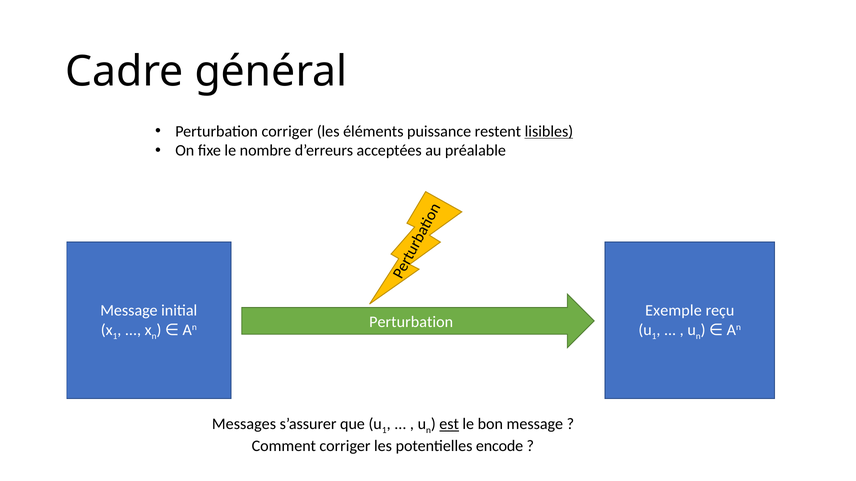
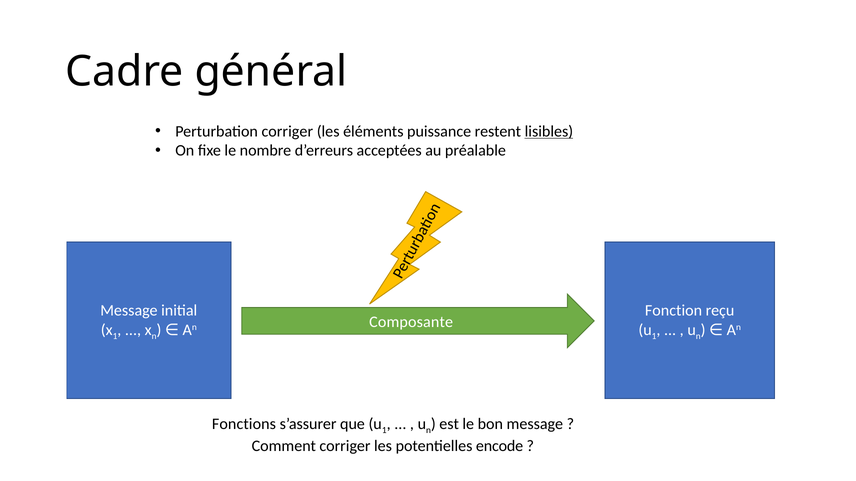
Exemple: Exemple -> Fonction (674, 311)
Perturbation: Perturbation -> Composante (411, 322)
Messages: Messages -> Fonctions (244, 424)
est underline: present -> none (449, 424)
